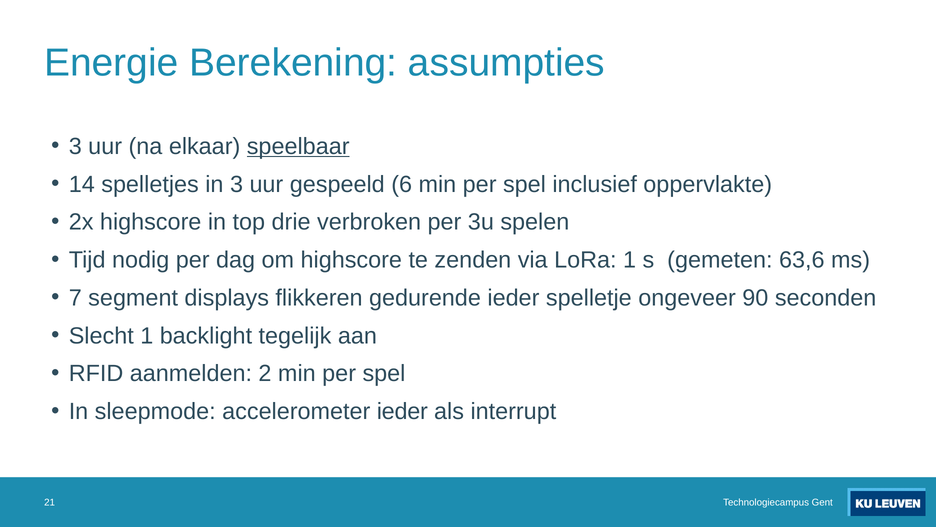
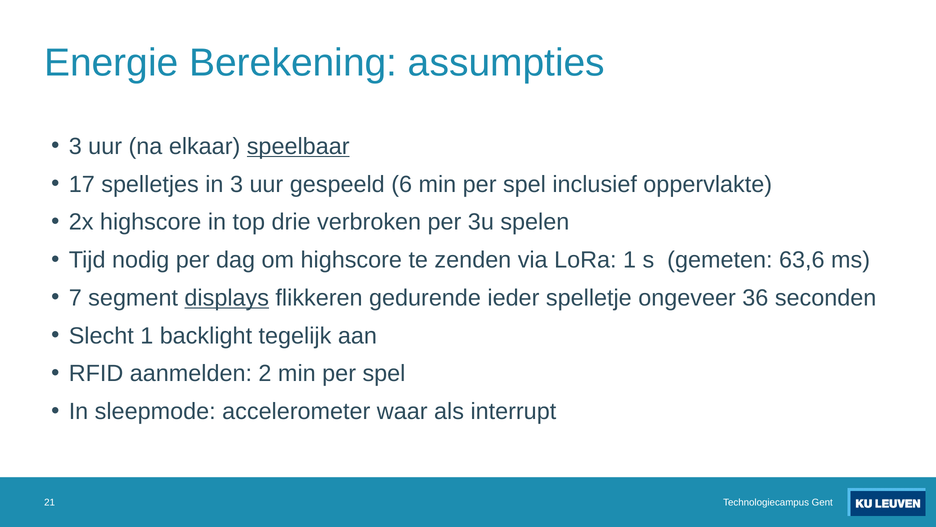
14: 14 -> 17 (82, 184)
displays underline: none -> present (227, 298)
90: 90 -> 36 (755, 298)
accelerometer ieder: ieder -> waar (402, 411)
